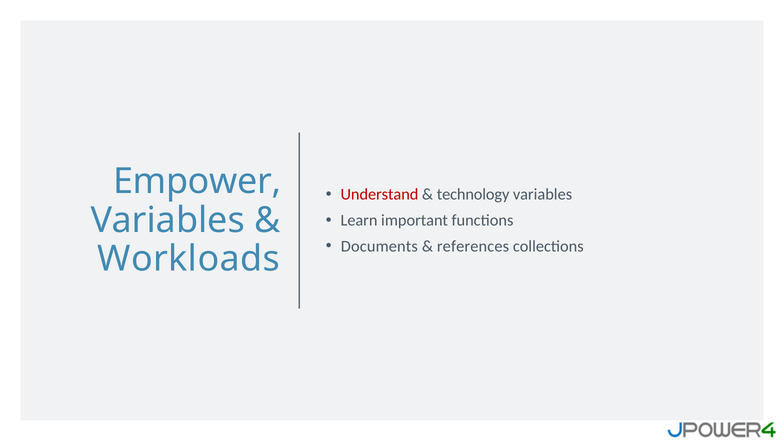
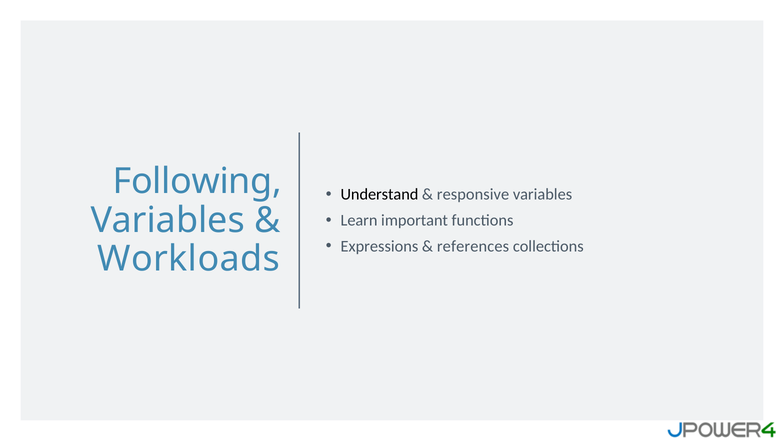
Empower: Empower -> Following (197, 181)
Understand colour: red -> black (379, 195)
technology: technology -> responsive (473, 195)
Documents: Documents -> Expressions (379, 246)
